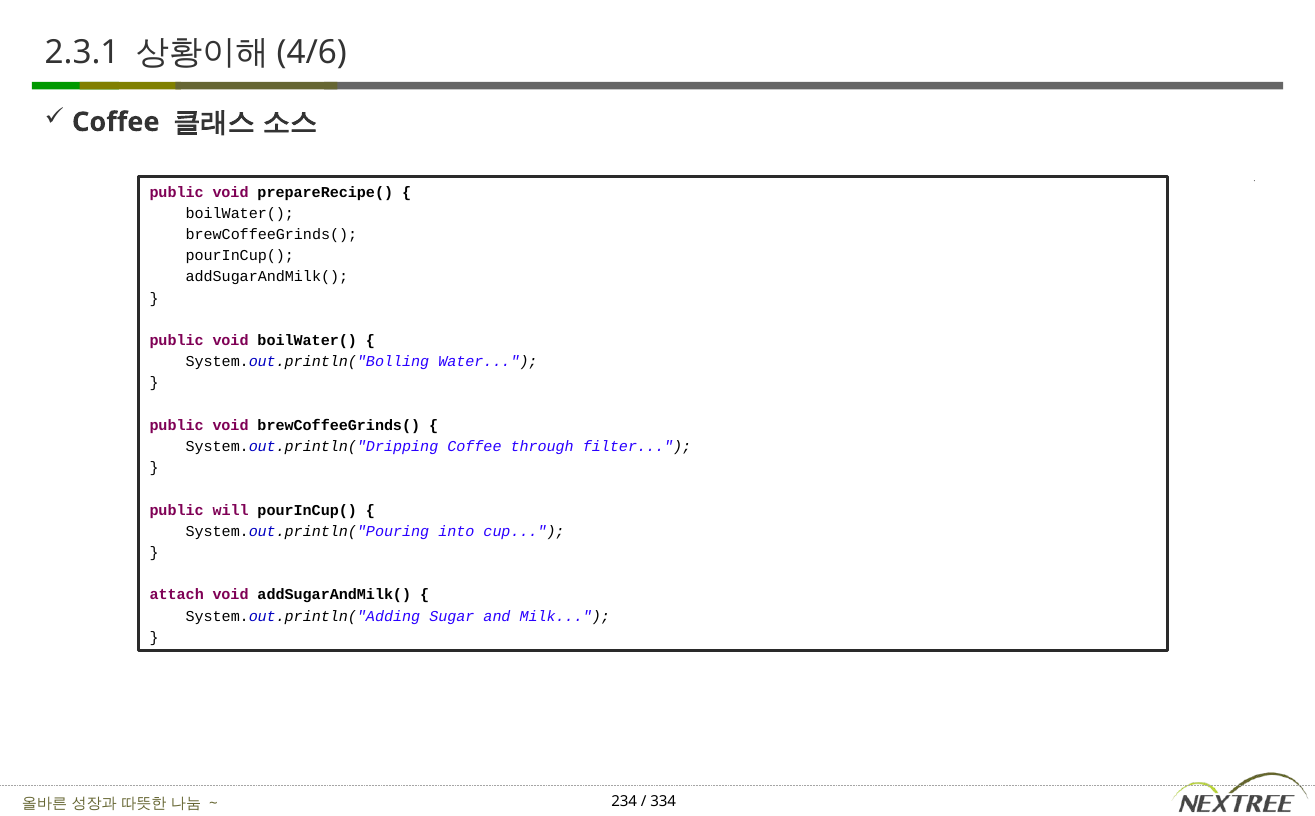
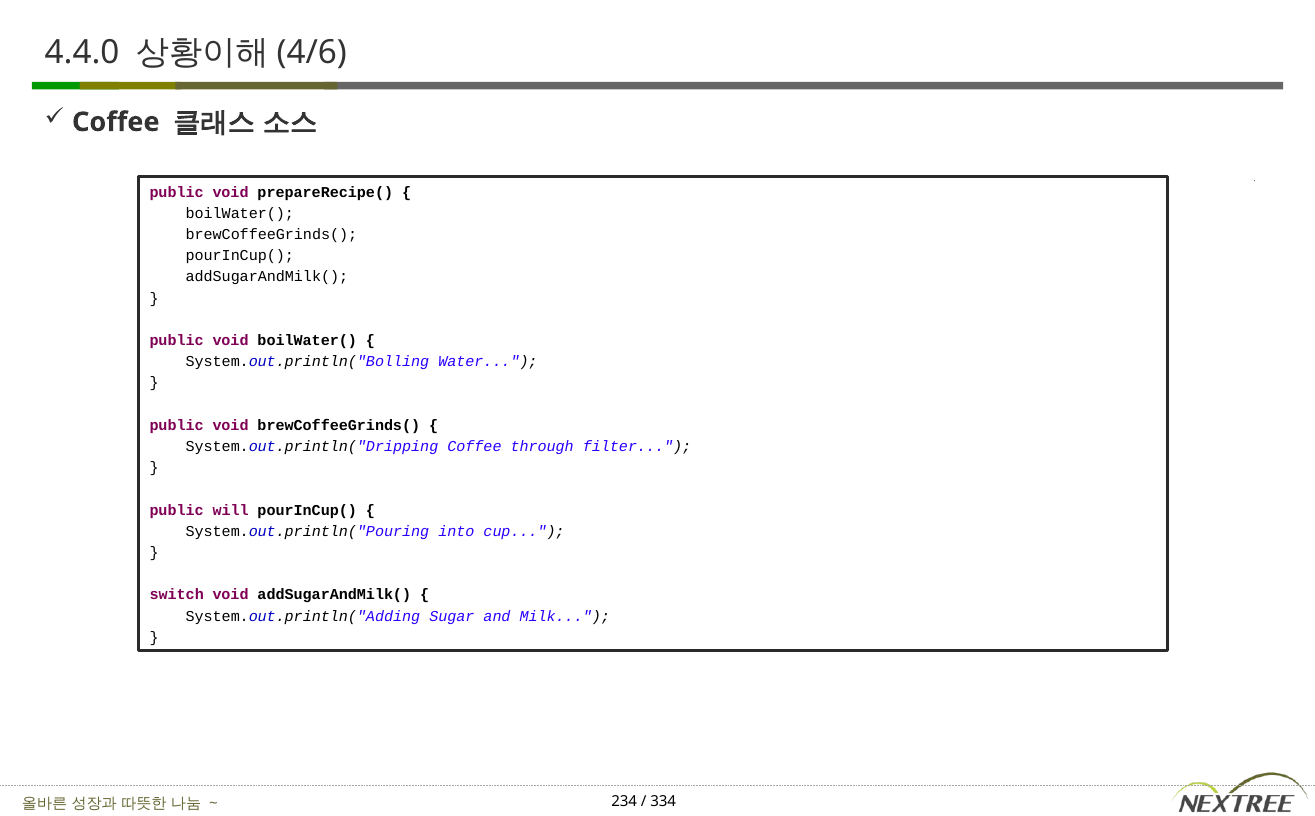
2.3.1: 2.3.1 -> 4.4.0 (82, 53)
attach: attach -> switch (177, 595)
